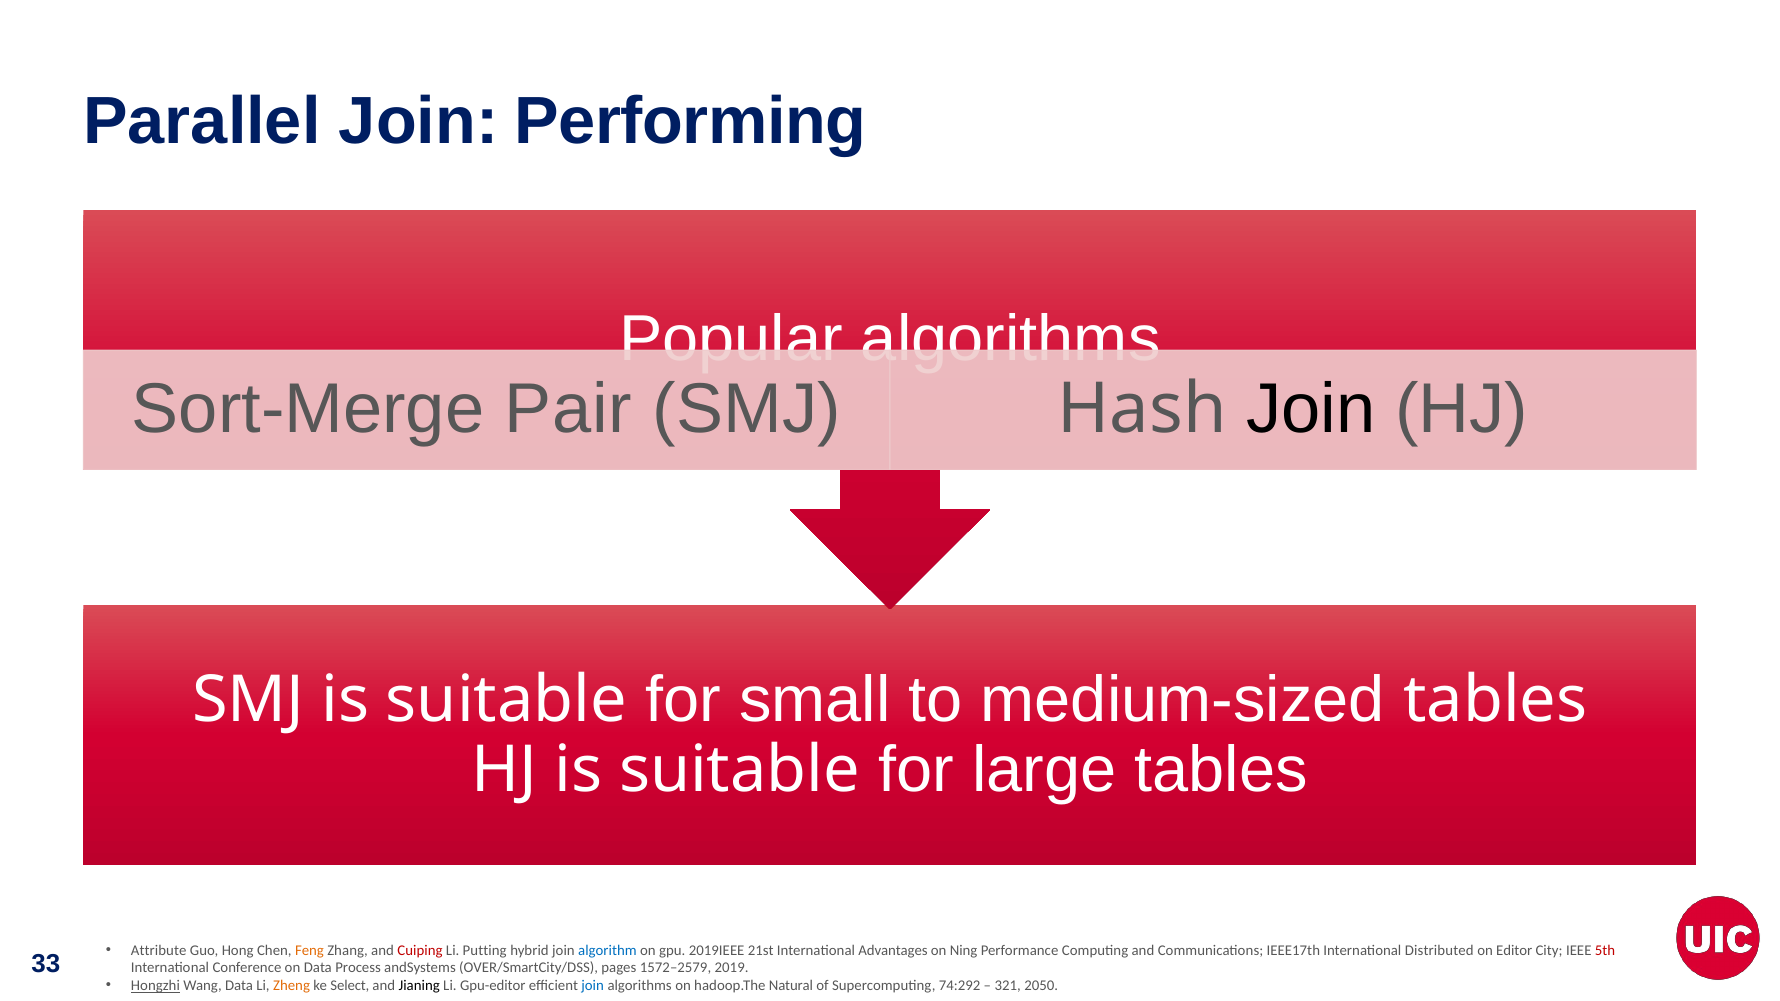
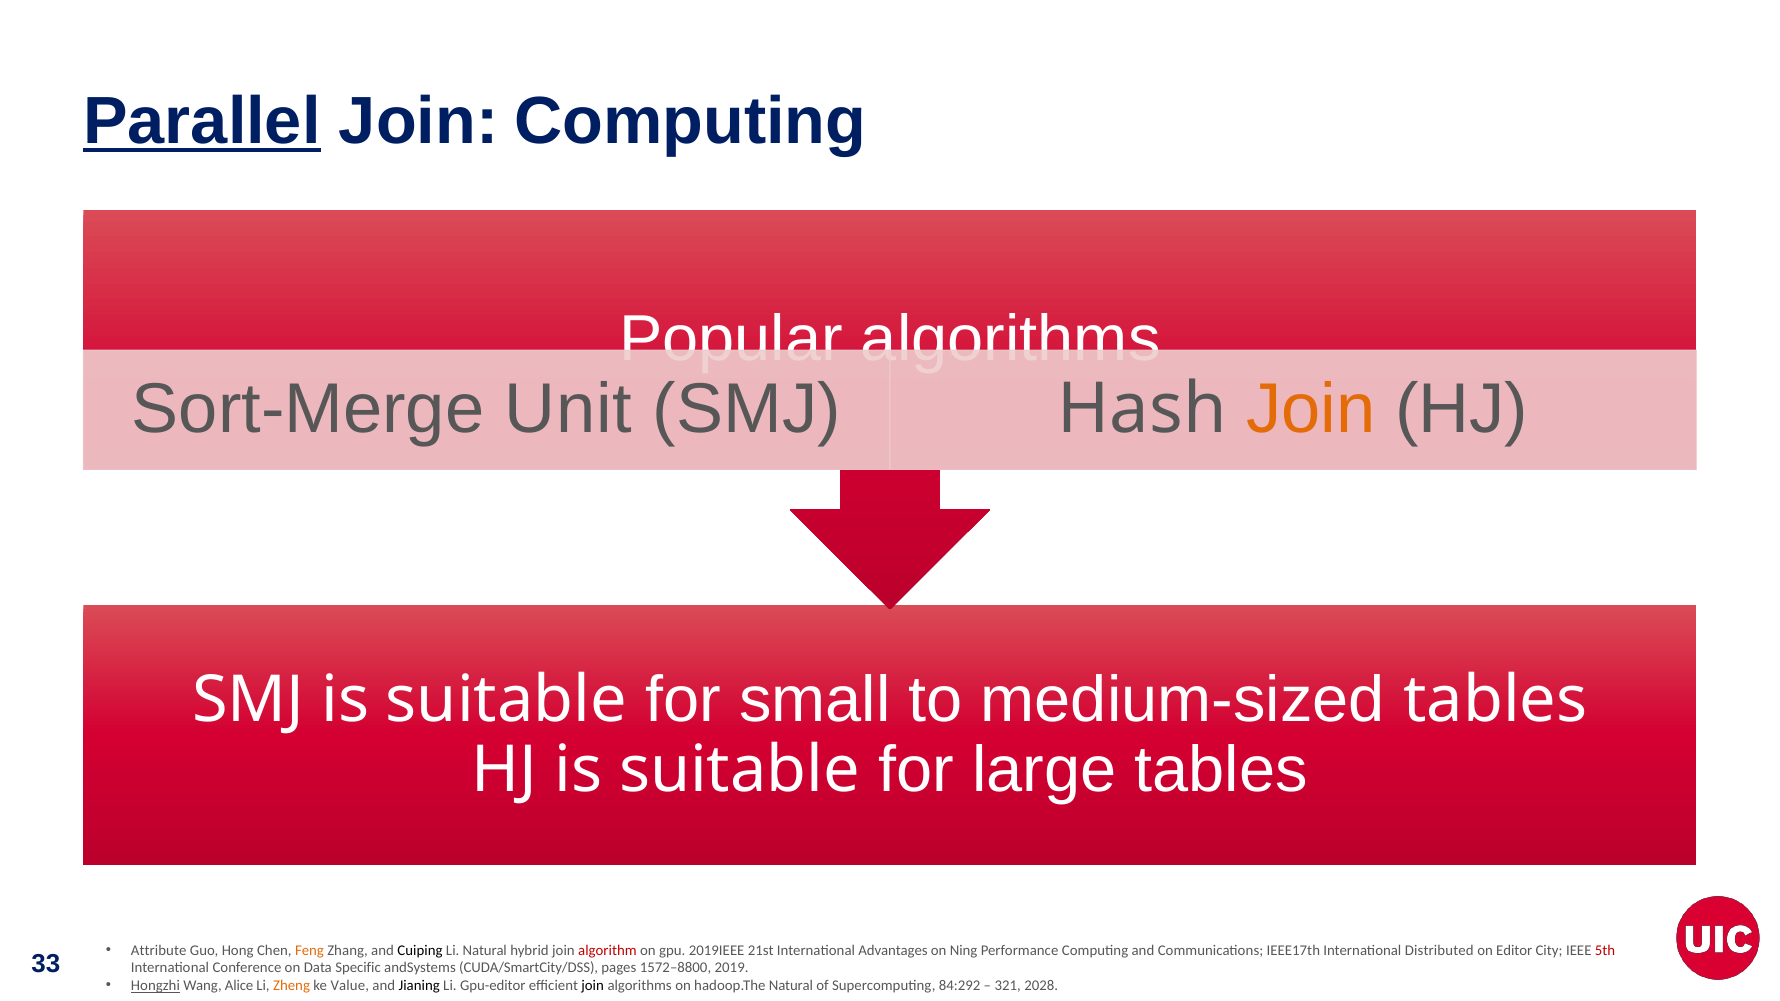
Parallel underline: none -> present (202, 121)
Join Performing: Performing -> Computing (690, 121)
Pair: Pair -> Unit (568, 409)
Join colour: black -> orange (1311, 409)
Cuiping colour: red -> black (420, 950)
Li Putting: Putting -> Natural (485, 950)
algorithm colour: blue -> red (607, 950)
Process: Process -> Specific (358, 968)
OVER/SmartCity/DSS: OVER/SmartCity/DSS -> CUDA/SmartCity/DSS (529, 968)
1572–2579: 1572–2579 -> 1572–8800 (676, 968)
Wang Data: Data -> Alice (239, 986)
Select: Select -> Value (350, 986)
join colour: blue -> black (593, 986)
74:292: 74:292 -> 84:292 (960, 986)
2050: 2050 -> 2028 (1041, 986)
